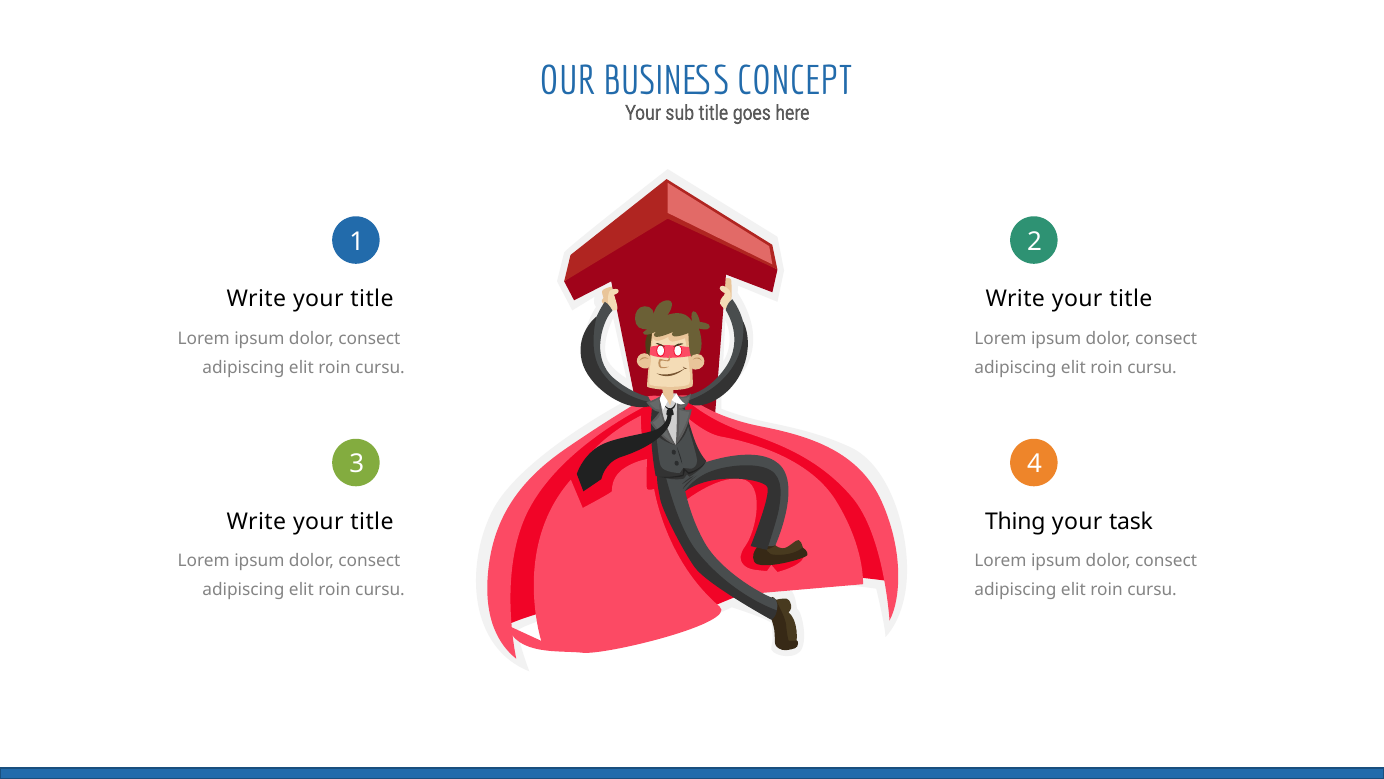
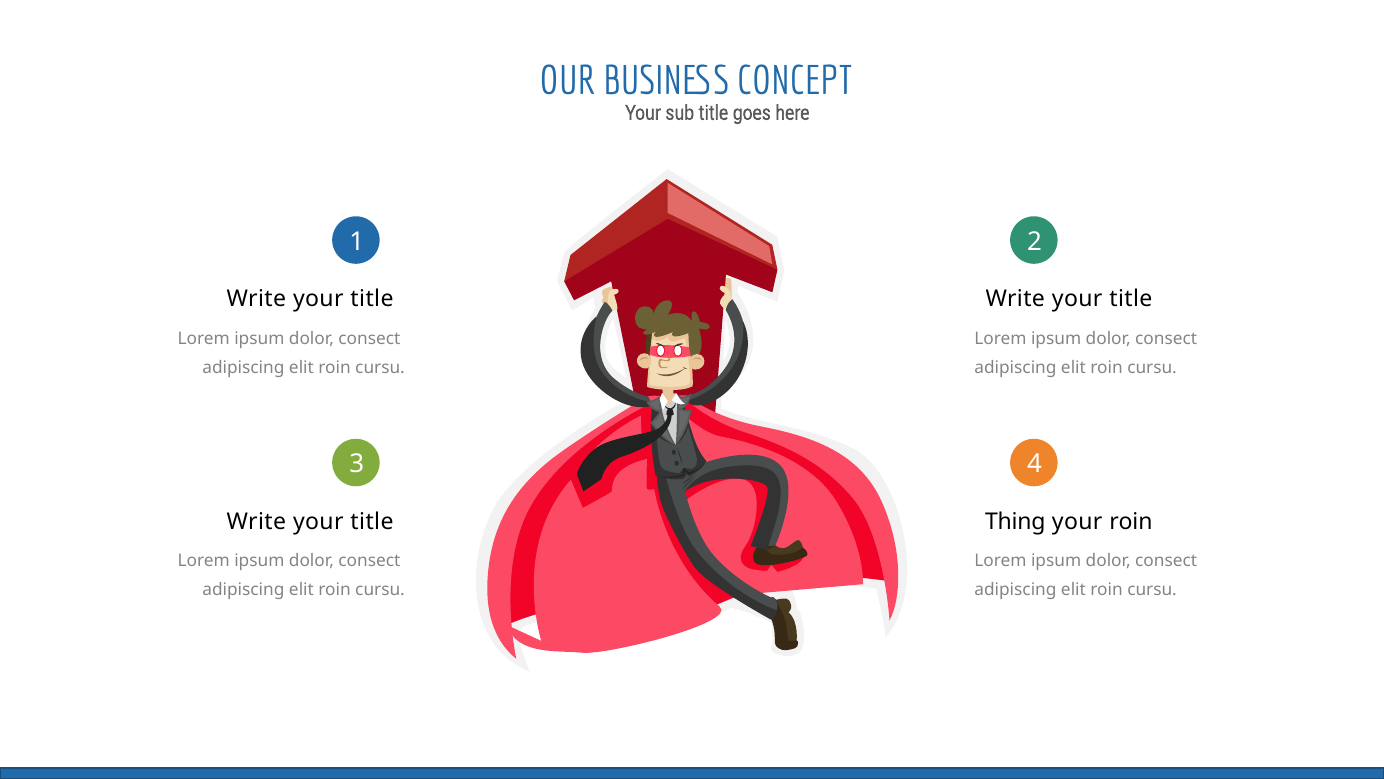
your task: task -> roin (1131, 522)
